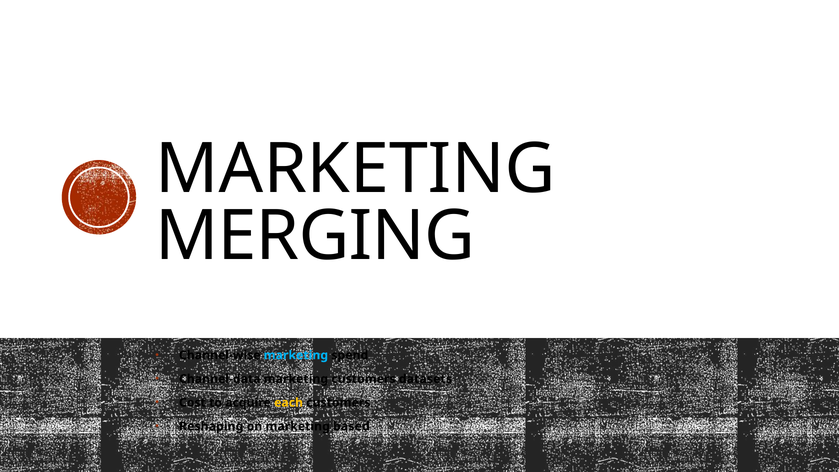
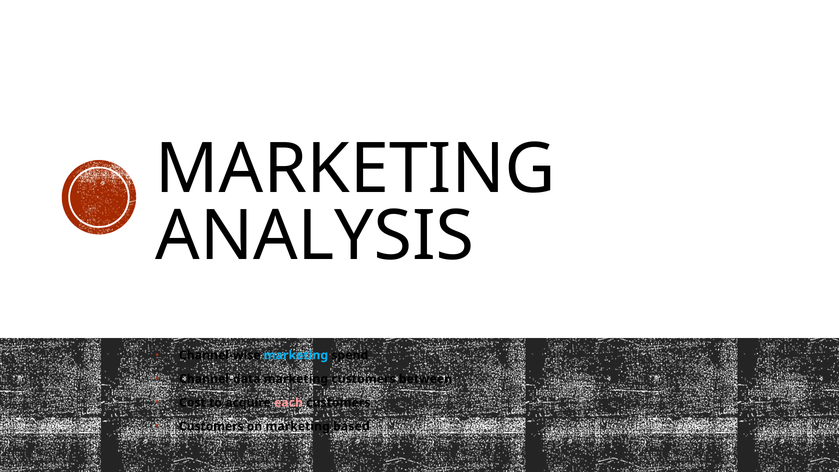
MERGING: MERGING -> ANALYSIS (315, 236)
datasets: datasets -> between (425, 379)
each colour: yellow -> pink (289, 403)
Reshaping: Reshaping -> Customers (211, 426)
